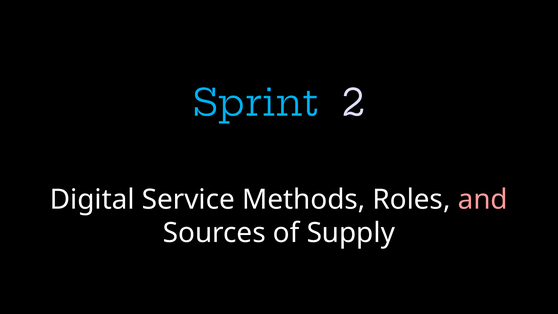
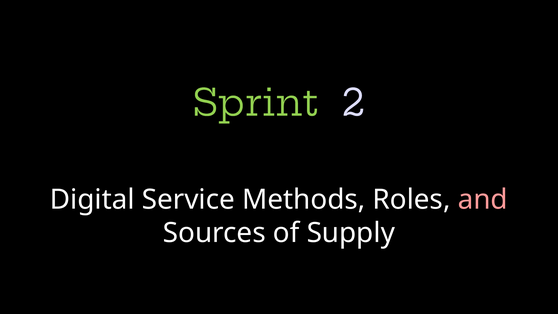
Sprint colour: light blue -> light green (256, 103)
